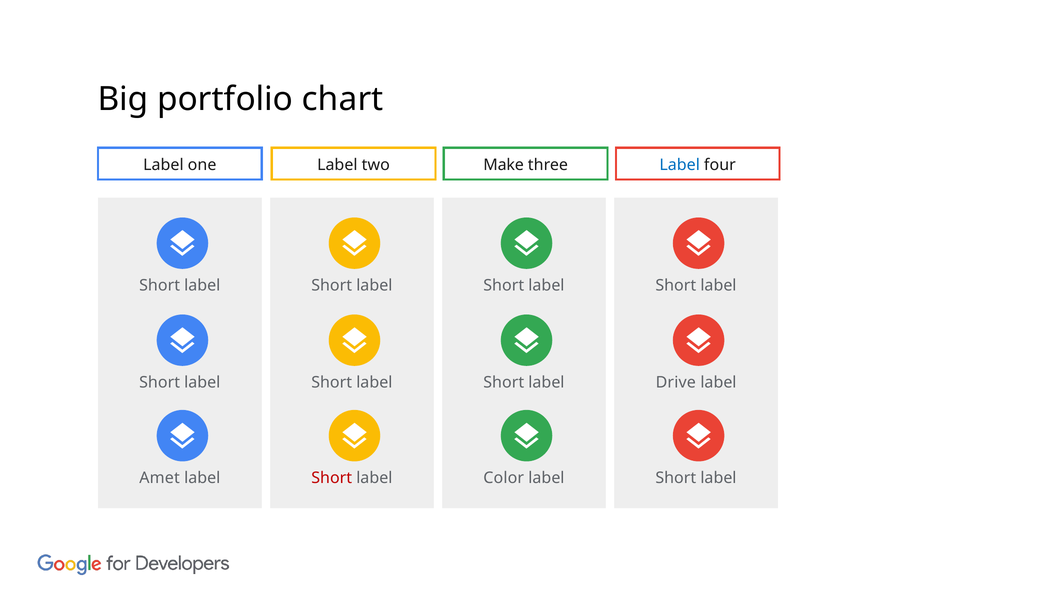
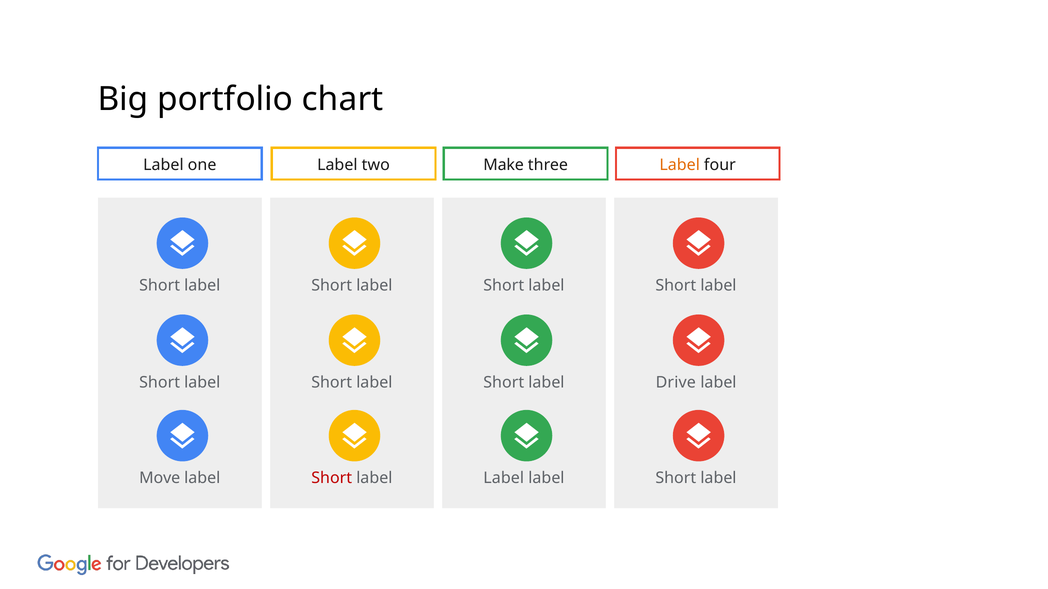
Label colour: blue -> orange (680, 165)
Amet: Amet -> Move (160, 479)
Color: Color -> Label (504, 479)
